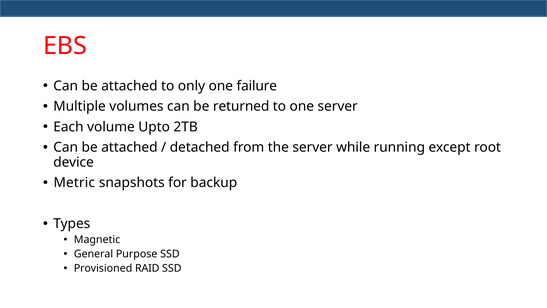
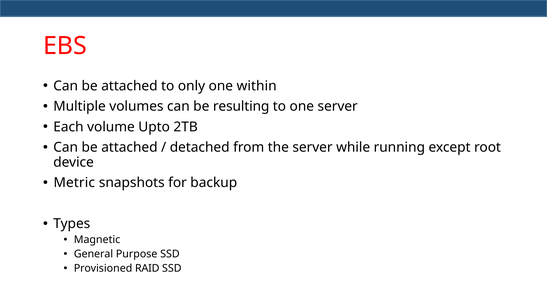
failure: failure -> within (257, 86)
returned: returned -> resulting (241, 106)
